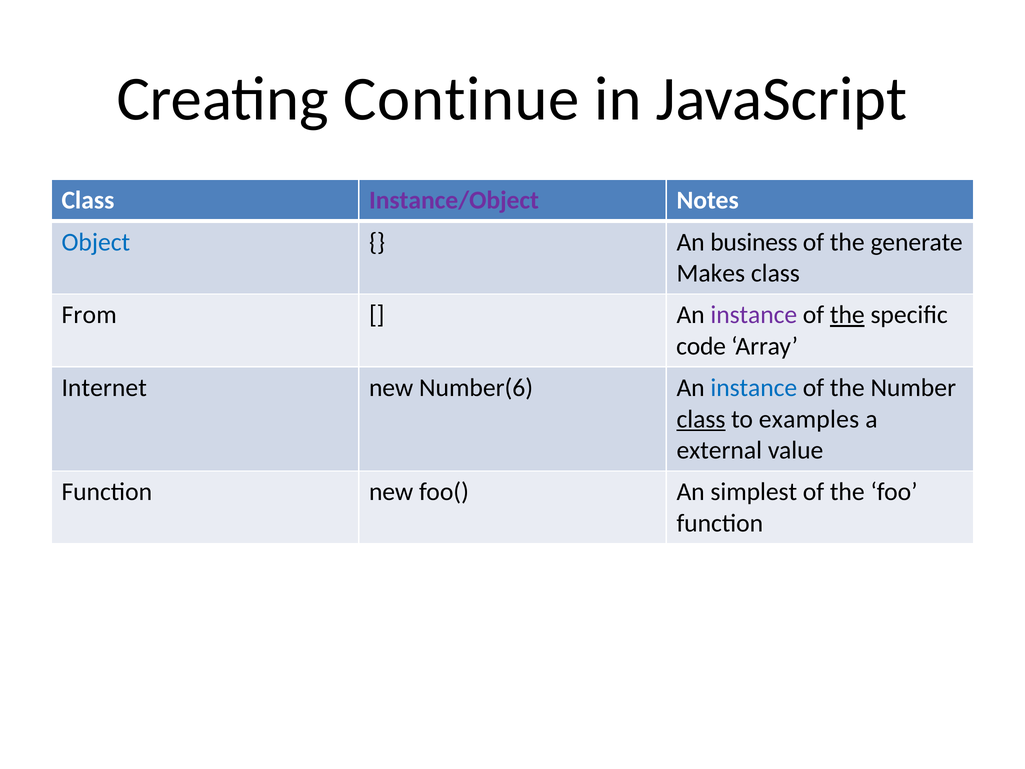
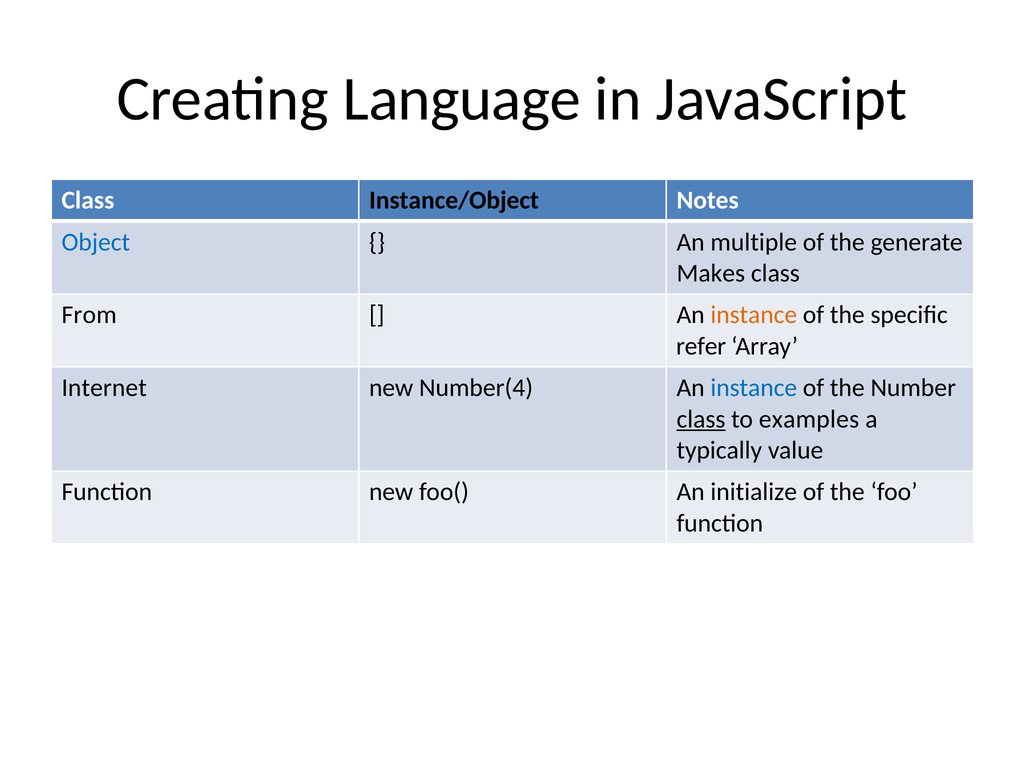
Continue: Continue -> Language (462, 99)
Instance/Object colour: purple -> black (454, 200)
business: business -> multiple (754, 242)
instance colour: purple -> orange (754, 315)
the underline: present -> none (847, 315)
code: code -> refer (701, 346)
Number(6: Number(6 -> Number(4 (476, 388)
external: external -> typically (719, 450)
simplest: simplest -> initialize (754, 492)
